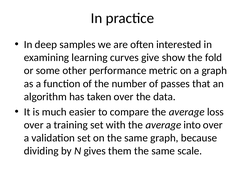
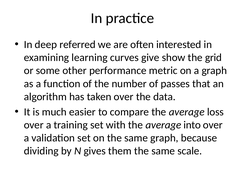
samples: samples -> referred (78, 45)
fold: fold -> grid (213, 58)
